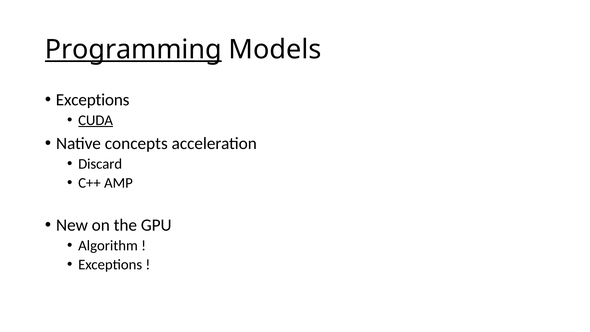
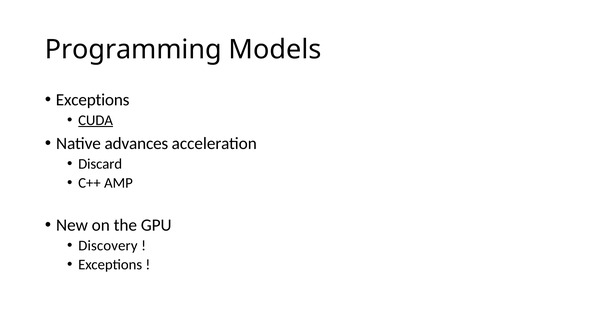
Programming underline: present -> none (133, 50)
concepts: concepts -> advances (136, 143)
Algorithm: Algorithm -> Discovery (108, 246)
